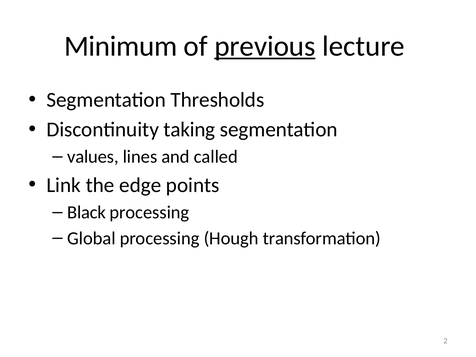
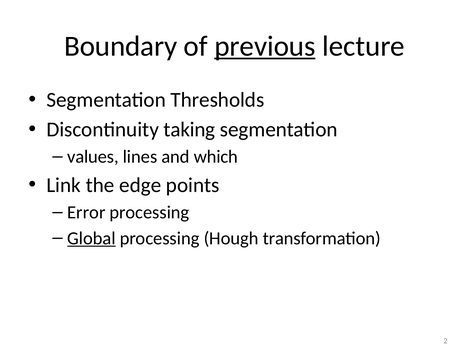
Minimum: Minimum -> Boundary (121, 46)
called: called -> which (216, 157)
Black: Black -> Error (86, 212)
Global underline: none -> present (91, 238)
